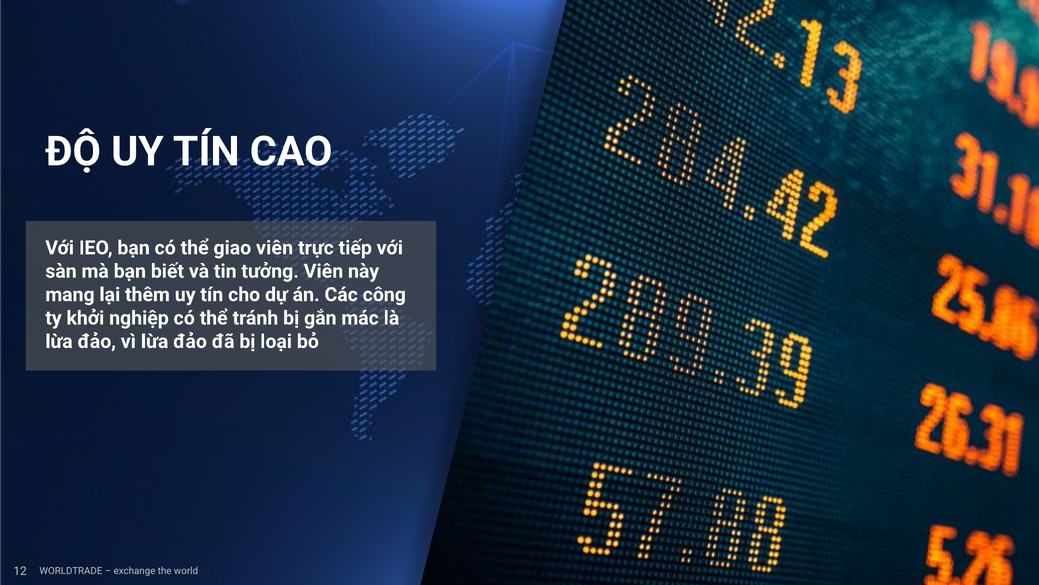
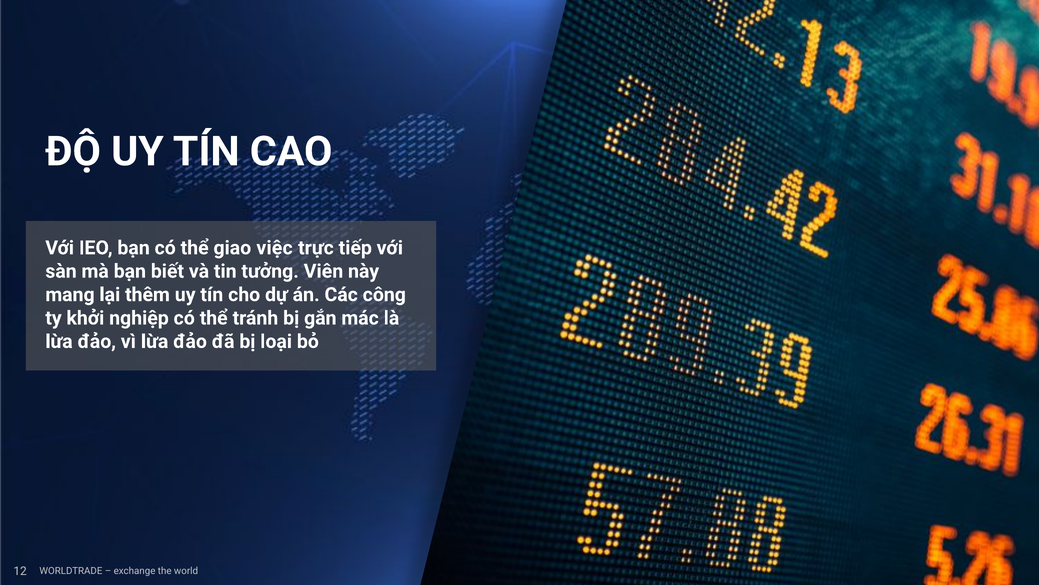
giao viên: viên -> việc (275, 248)
